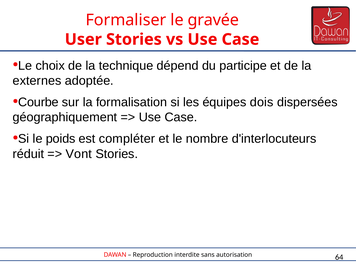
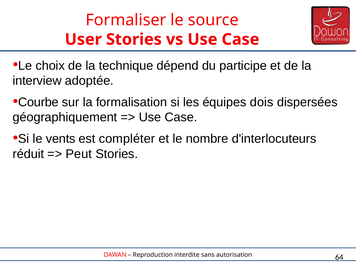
gravée: gravée -> source (213, 20)
externes: externes -> interview (37, 81)
poids: poids -> vents (61, 139)
Vont: Vont -> Peut (79, 154)
